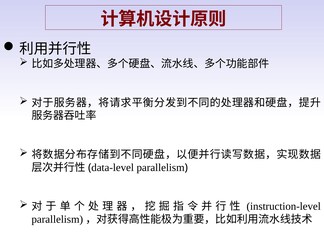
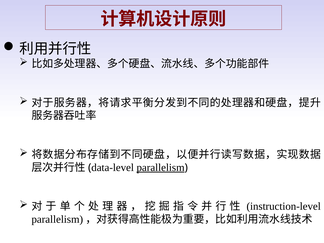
parallelism underline: none -> present (161, 168)
